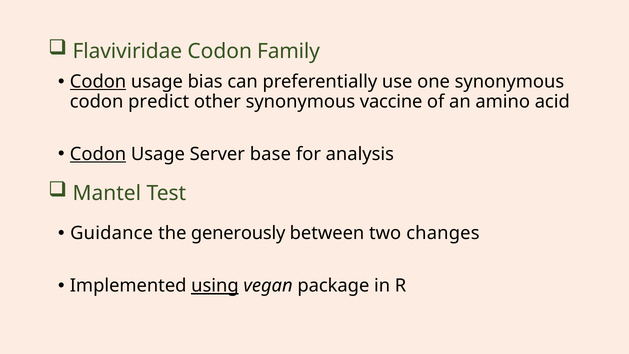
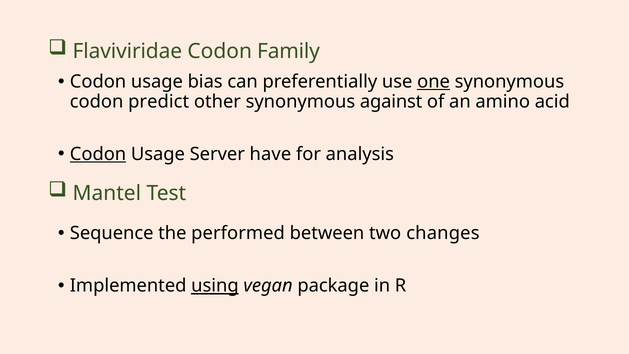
Codon underline: present -> none (98, 82)
one underline: none -> present (434, 82)
vaccine: vaccine -> against (391, 101)
base: base -> have (270, 154)
Guidance: Guidance -> Sequence (112, 233)
generously: generously -> performed (238, 233)
